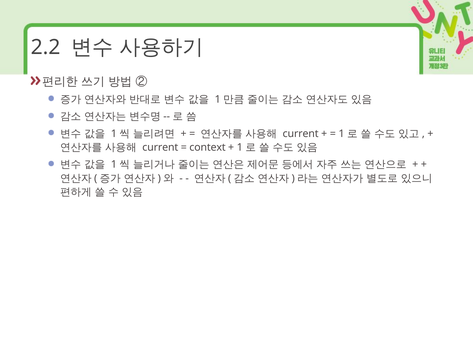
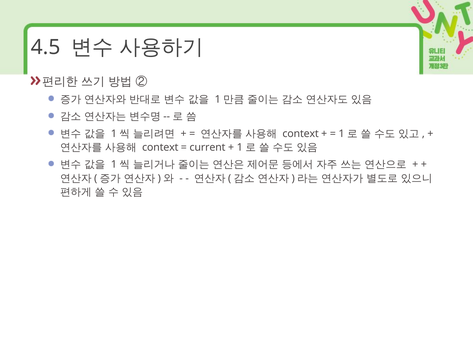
2.2: 2.2 -> 4.5 (46, 47)
current: current -> context (301, 134)
current: current -> context (160, 148)
context: context -> current (208, 148)
